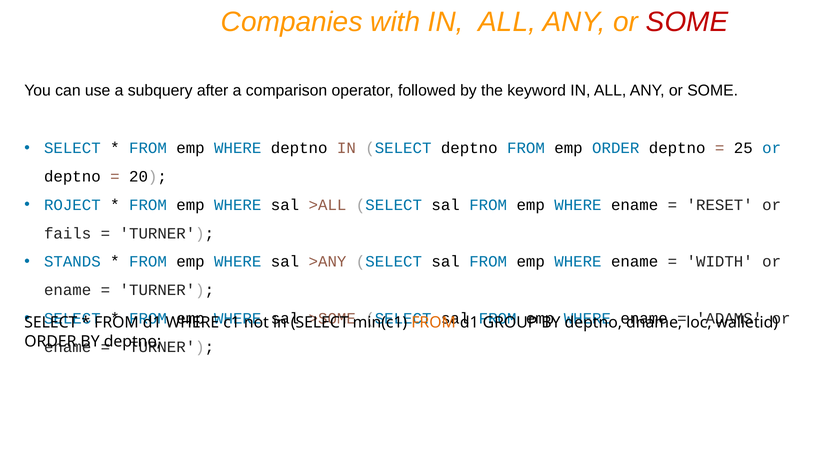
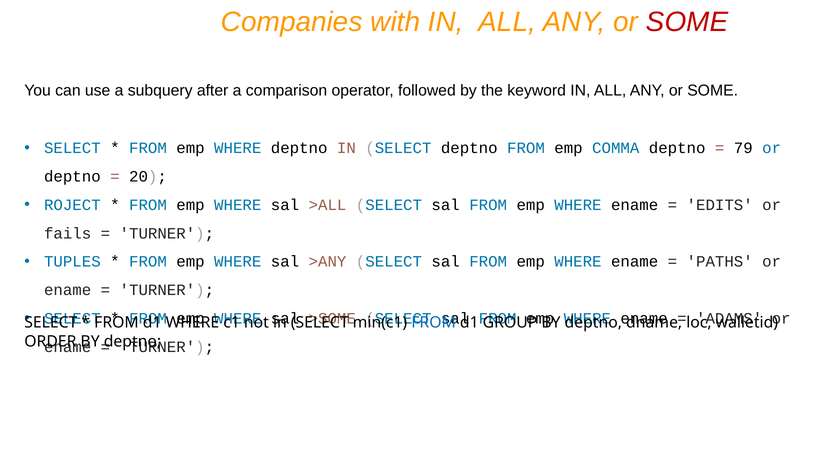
emp ORDER: ORDER -> COMMA (616, 148)
25: 25 -> 79 (743, 148)
RESET: RESET -> EDITS (720, 205)
STANDS: STANDS -> TUPLES (72, 261)
WIDTH: WIDTH -> PATHS (720, 261)
FROM colour: orange -> blue (434, 322)
